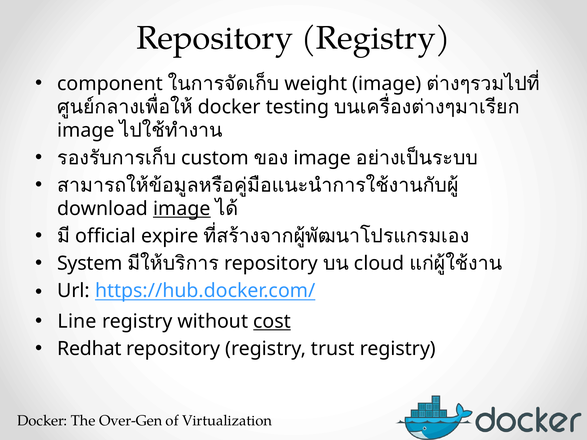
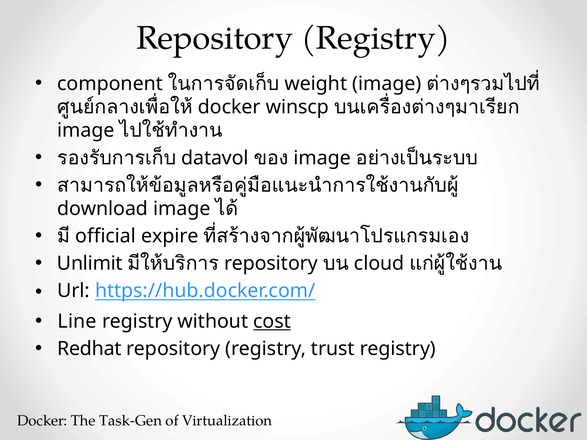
testing: testing -> winscp (297, 107)
custom: custom -> datavol (215, 158)
image underline: present -> none (182, 209)
System: System -> Unlimit (90, 264)
Over-Gen: Over-Gen -> Task-Gen (131, 421)
